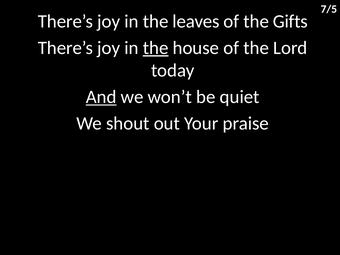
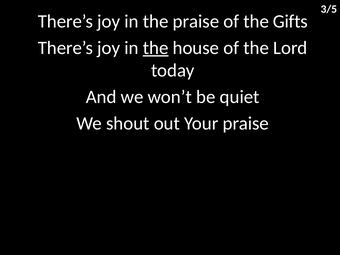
7/5: 7/5 -> 3/5 (329, 9)
the leaves: leaves -> praise (196, 21)
And underline: present -> none (101, 97)
